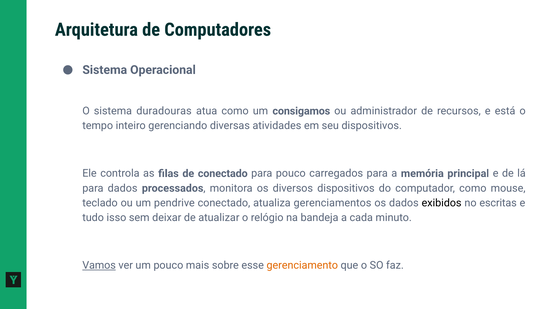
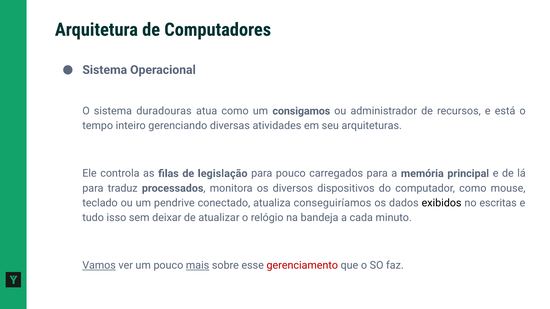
seu dispositivos: dispositivos -> arquiteturas (372, 126)
de conectado: conectado -> legislação (223, 174)
para dados: dados -> traduz (123, 188)
gerenciamentos: gerenciamentos -> conseguiríamos (332, 203)
mais underline: none -> present (198, 266)
gerenciamento colour: orange -> red (302, 266)
